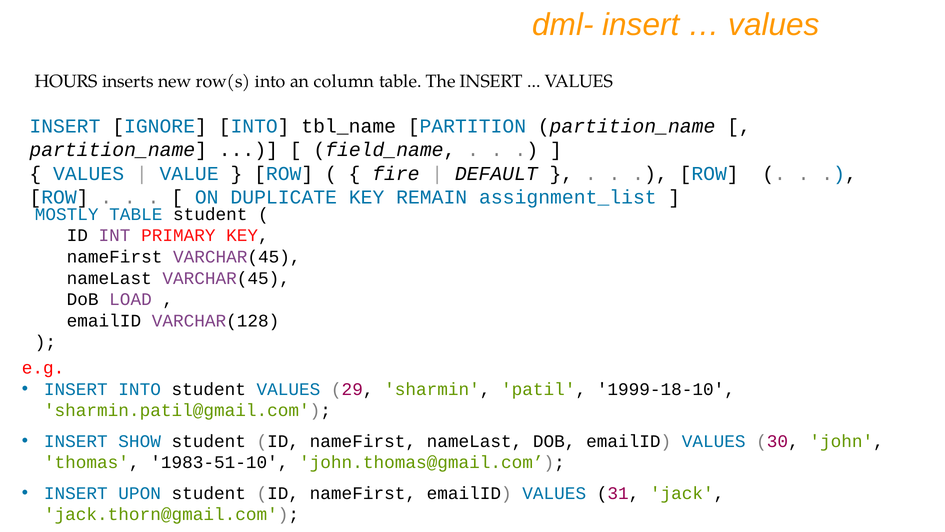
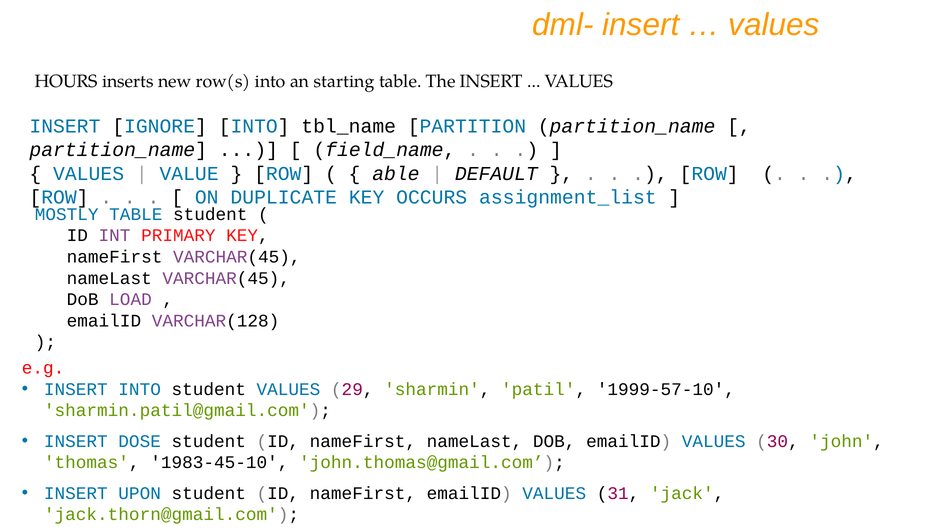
column: column -> starting (344, 82)
fire: fire -> able (396, 173)
REMAIN: REMAIN -> OCCURS (432, 197)
1999-18-10: 1999-18-10 -> 1999-57-10 (666, 389)
SHOW: SHOW -> DOSE (140, 441)
1983-51-10: 1983-51-10 -> 1983-45-10 (219, 462)
